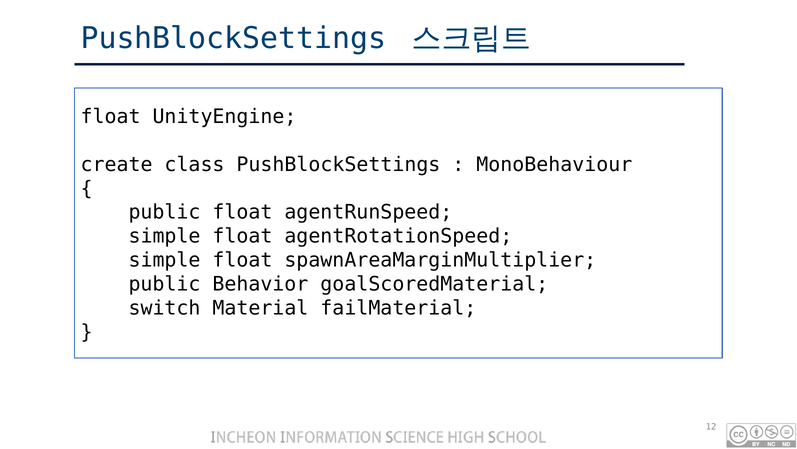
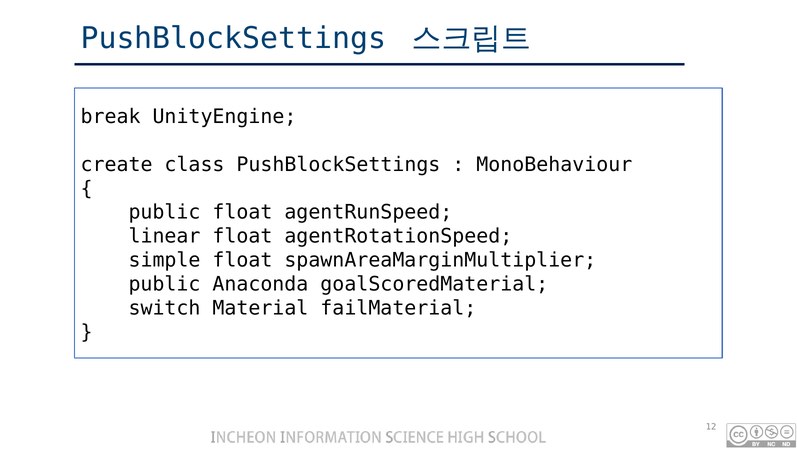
float: float -> break (111, 116)
simple: simple -> linear (164, 236)
Behavior: Behavior -> Anaconda (260, 284)
